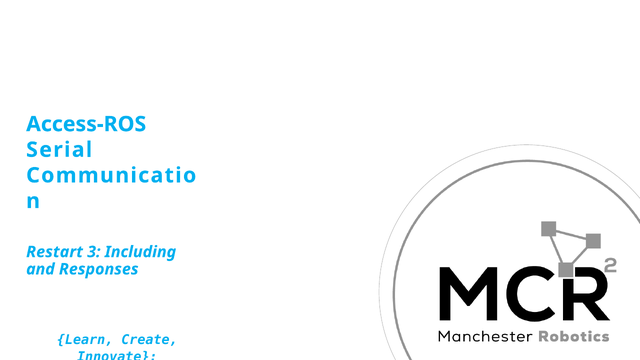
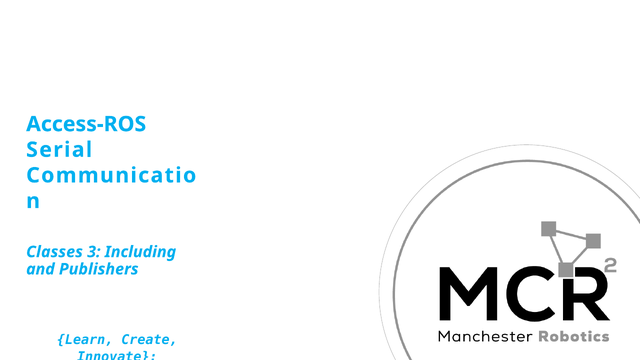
Restart: Restart -> Classes (54, 252)
Responses: Responses -> Publishers (99, 269)
